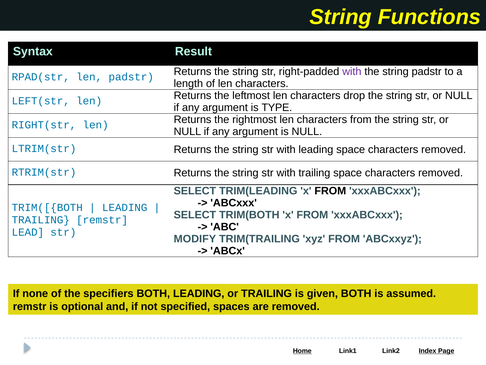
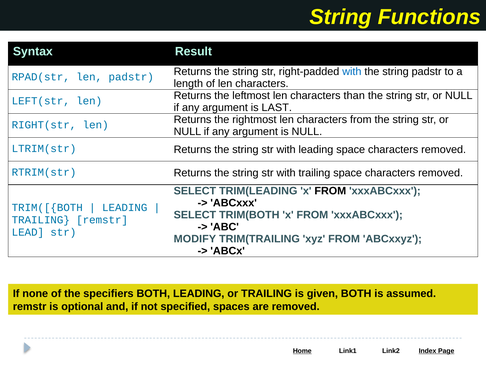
with colour: purple -> blue (352, 72)
drop: drop -> than (354, 96)
TYPE: TYPE -> LAST (277, 108)
